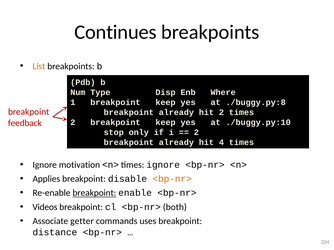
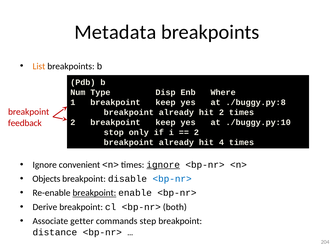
Continues: Continues -> Metadata (115, 32)
motivation: motivation -> convenient (79, 165)
ignore underline: none -> present (163, 165)
Applies: Applies -> Objects (46, 179)
<bp-nr> colour: orange -> blue (172, 179)
Videos: Videos -> Derive (45, 207)
uses: uses -> step (148, 222)
